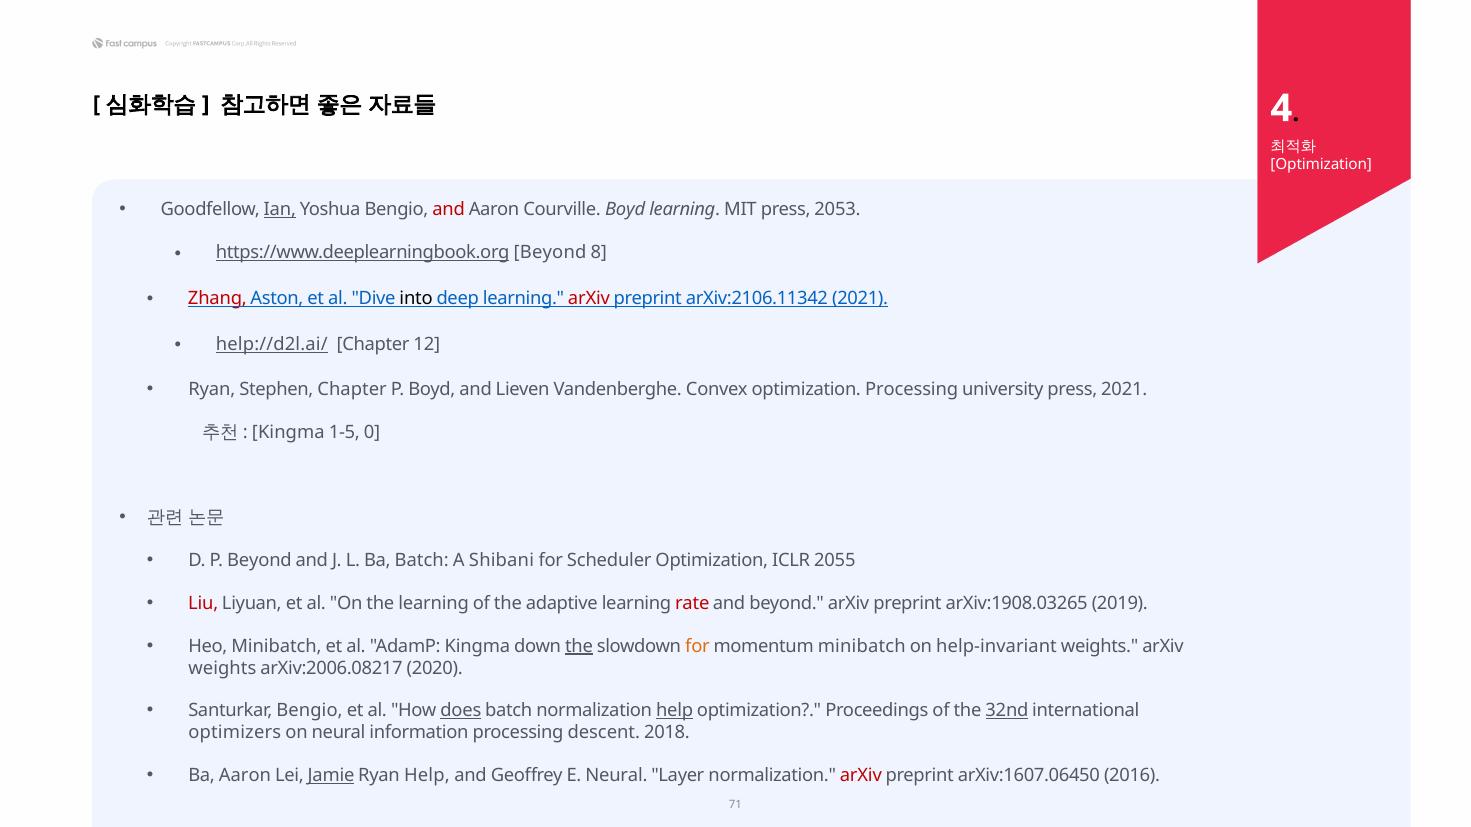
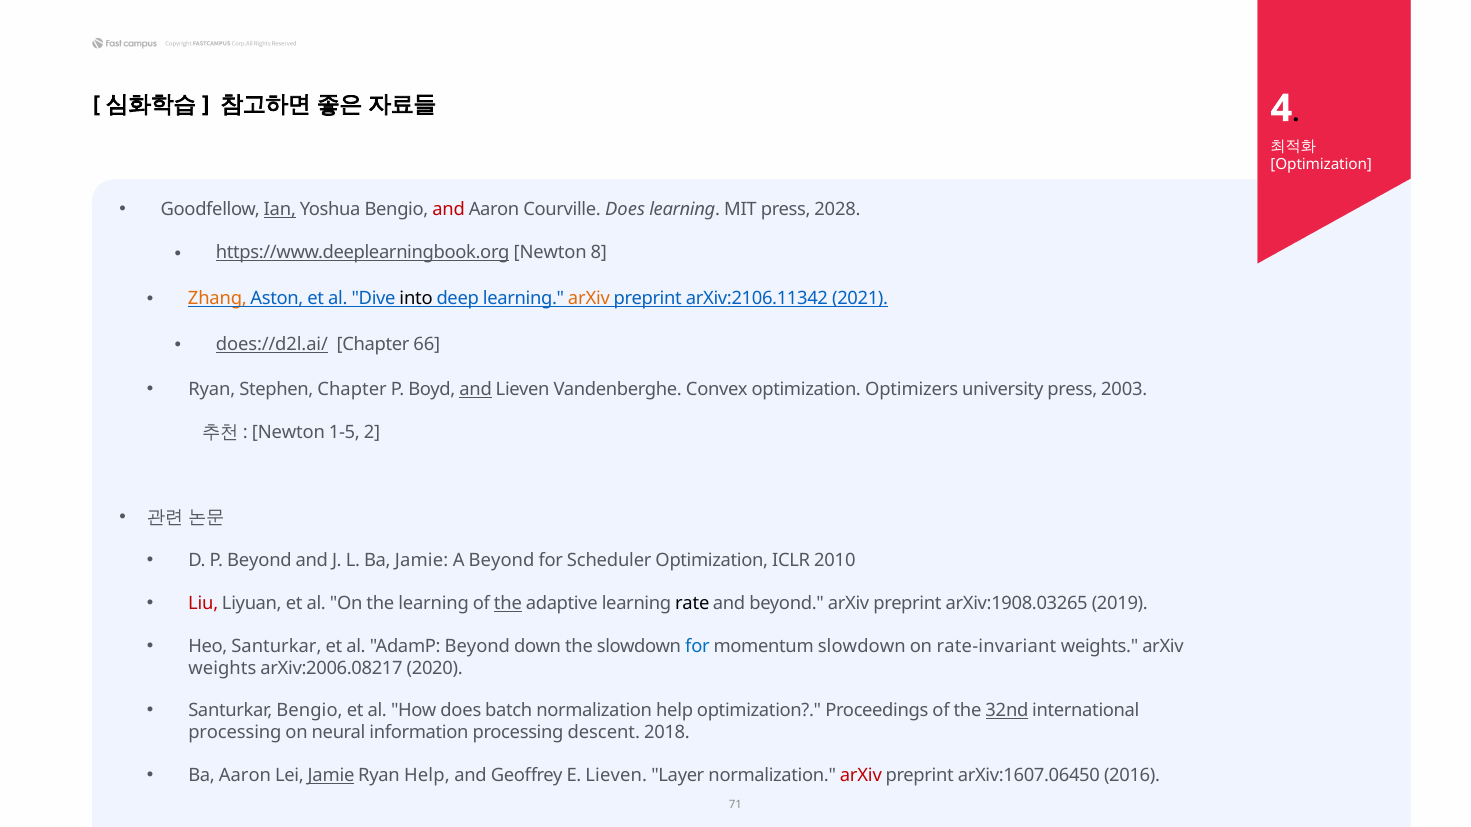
Courville Boyd: Boyd -> Does (625, 210)
2053: 2053 -> 2028 (838, 210)
https://www.deeplearningbook.org Beyond: Beyond -> Newton (550, 253)
Zhang colour: red -> orange (217, 298)
arXiv colour: red -> orange (589, 298)
help://d2l.ai/: help://d2l.ai/ -> does://d2l.ai/ (272, 344)
12: 12 -> 66 (427, 344)
and underline: none -> present (476, 390)
optimization Processing: Processing -> Optimizers (912, 390)
press 2021: 2021 -> 2003 (1124, 390)
Kingma: Kingma -> Newton (288, 433)
0: 0 -> 2 (372, 433)
Ba Batch: Batch -> Jamie (422, 561)
A Shibani: Shibani -> Beyond (502, 561)
2055: 2055 -> 2010 (835, 561)
the underline: none -> present (508, 604)
rate colour: red -> black (692, 604)
Heo Minibatch: Minibatch -> Santurkar (276, 646)
AdamP Kingma: Kingma -> Beyond (477, 646)
the underline: present -> none (579, 646)
for colour: orange -> blue (697, 646)
momentum minibatch: minibatch -> slowdown (862, 646)
help-invariant: help-invariant -> rate-invariant (996, 646)
does underline: present -> none (461, 711)
help underline: present -> none (675, 711)
optimizers: optimizers -> processing (235, 733)
E Neural: Neural -> Lieven (616, 776)
